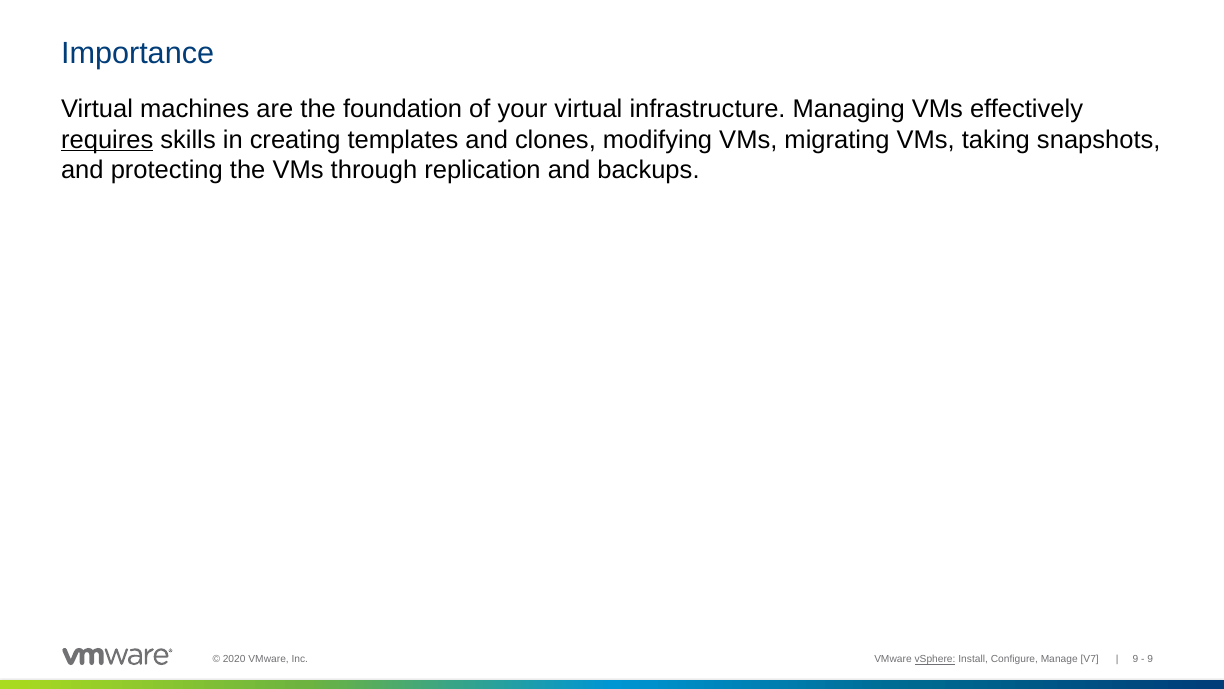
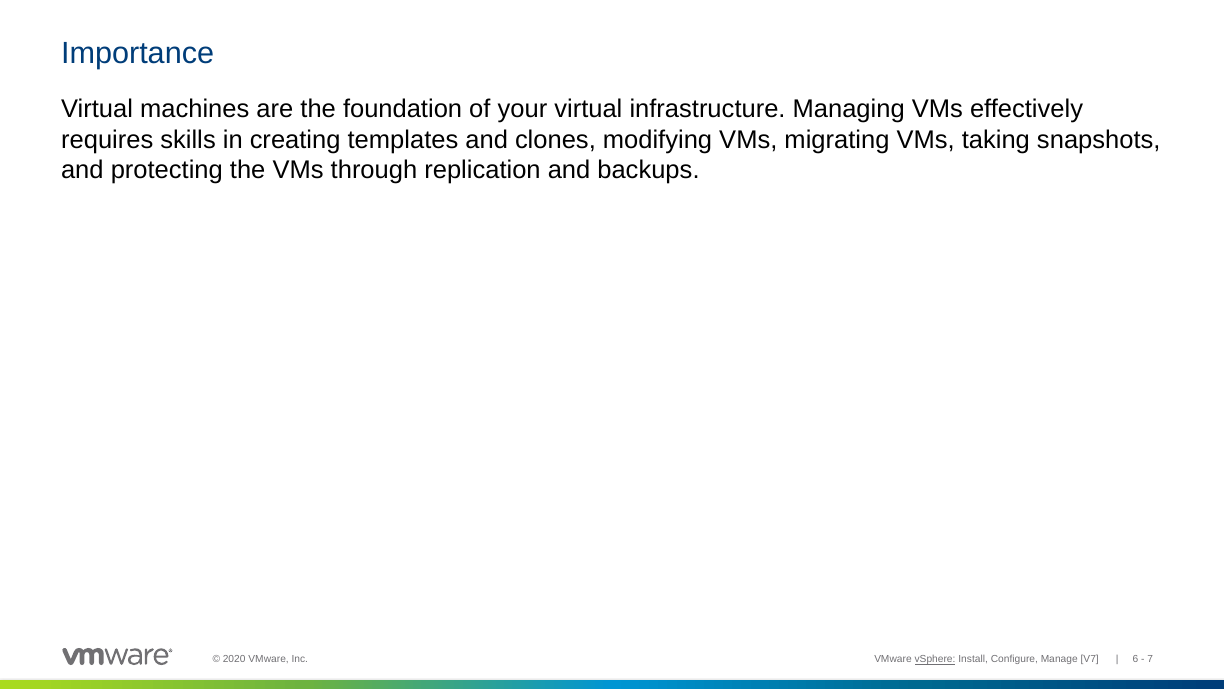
requires underline: present -> none (107, 140)
9: 9 -> 6 (1136, 659)
9: 9 -> 7 (1150, 659)
